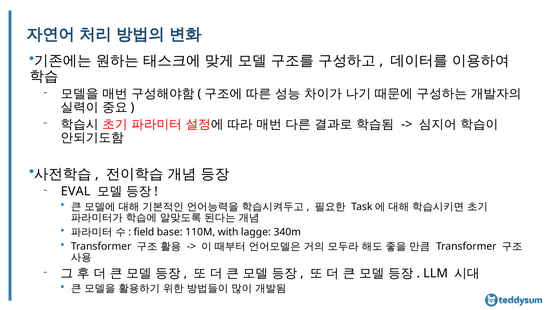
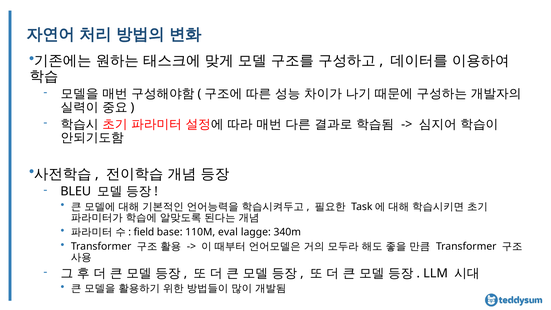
EVAL: EVAL -> BLEU (76, 191)
with: with -> eval (228, 232)
